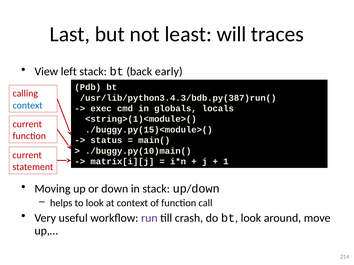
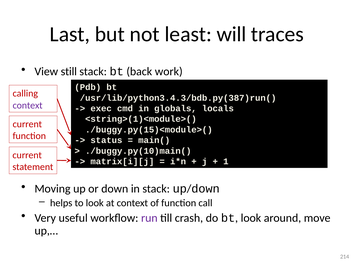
left: left -> still (69, 72)
early: early -> work (169, 72)
context colour: blue -> purple (28, 105)
